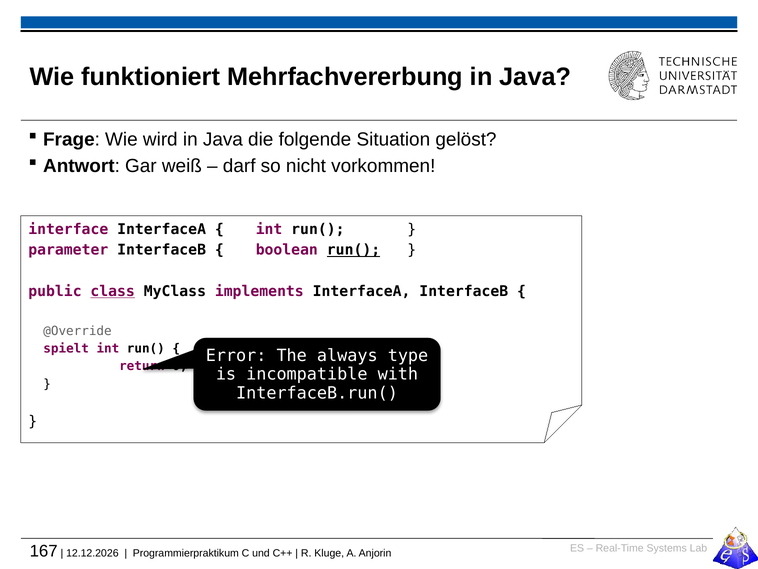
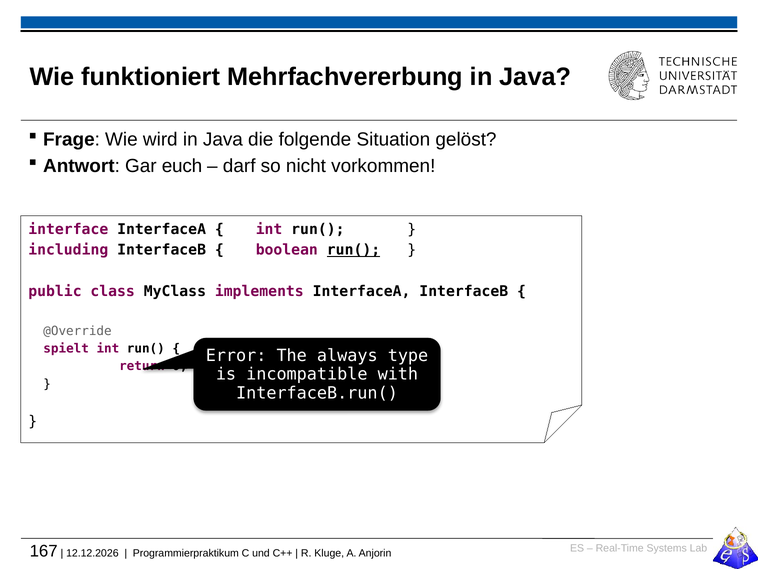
weiß: weiß -> euch (182, 166)
parameter: parameter -> including (68, 250)
class underline: present -> none (113, 291)
